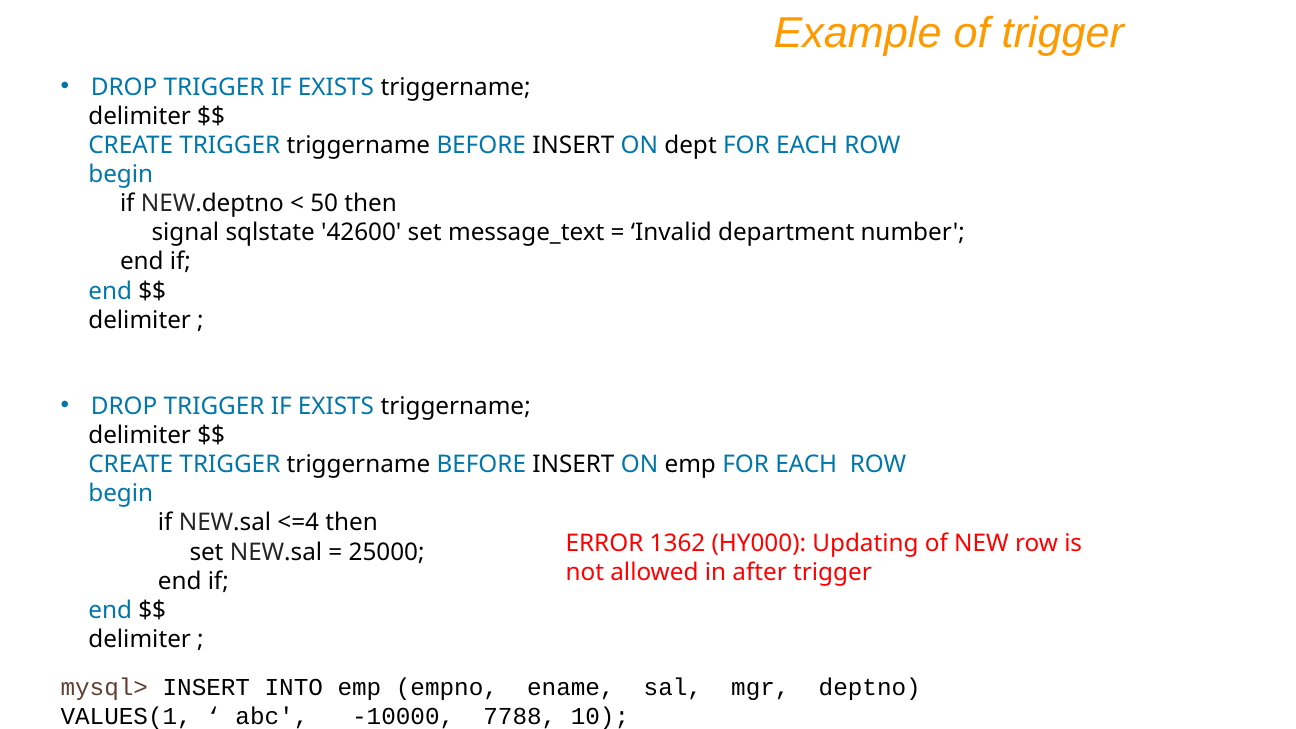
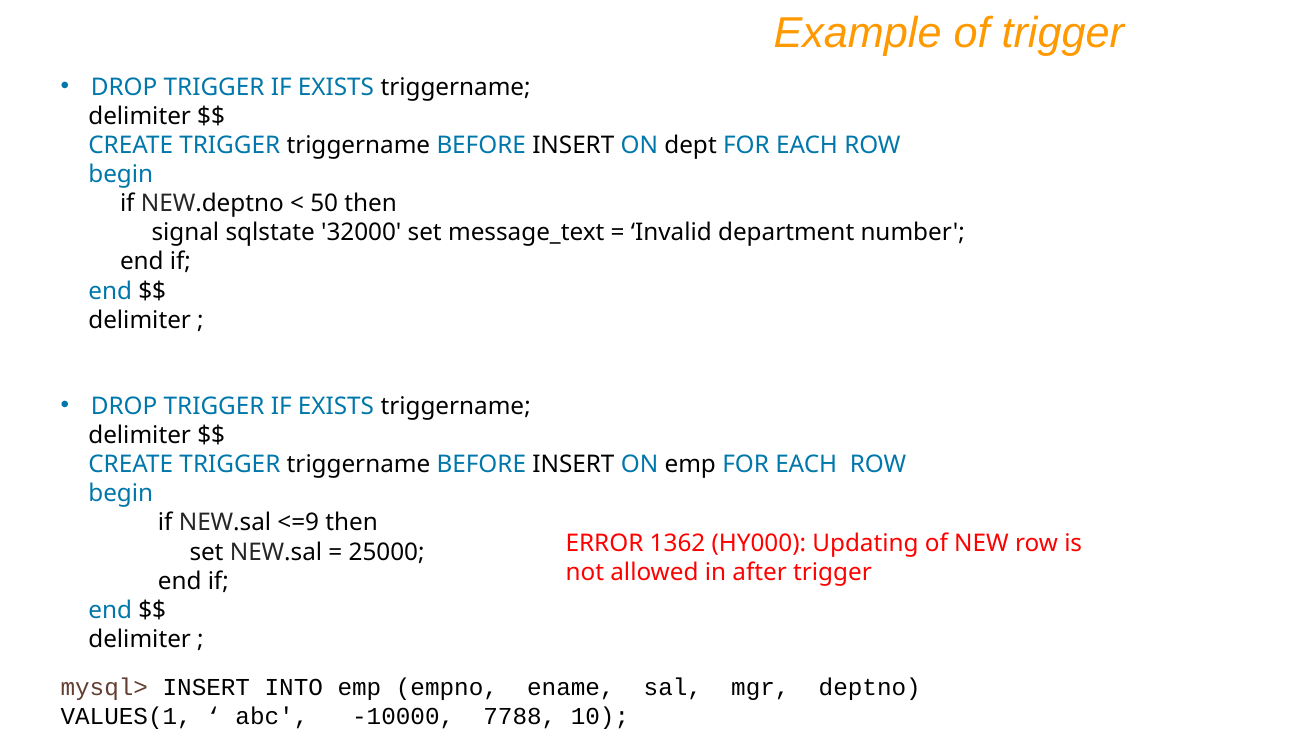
42600: 42600 -> 32000 (361, 233)
<=4: <=4 -> <=9 (298, 523)
